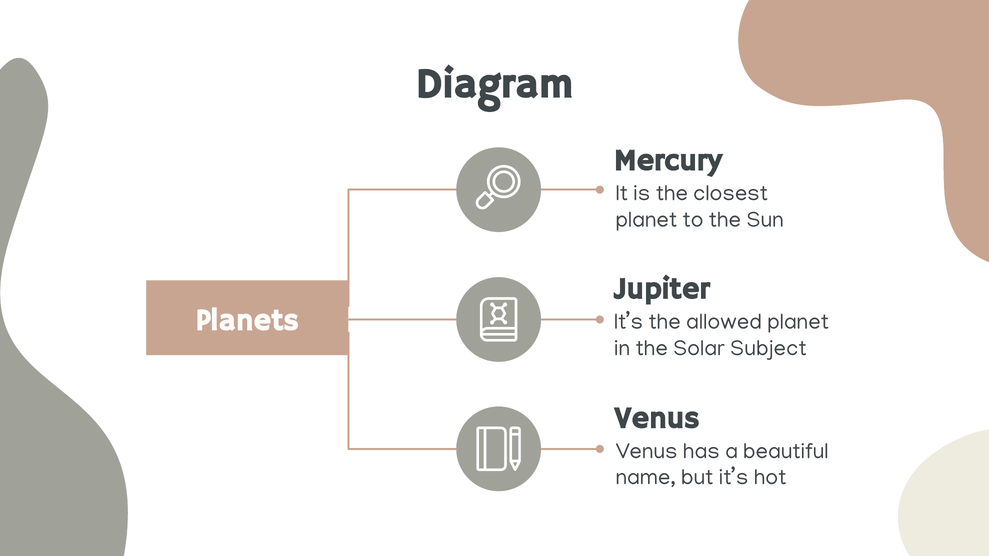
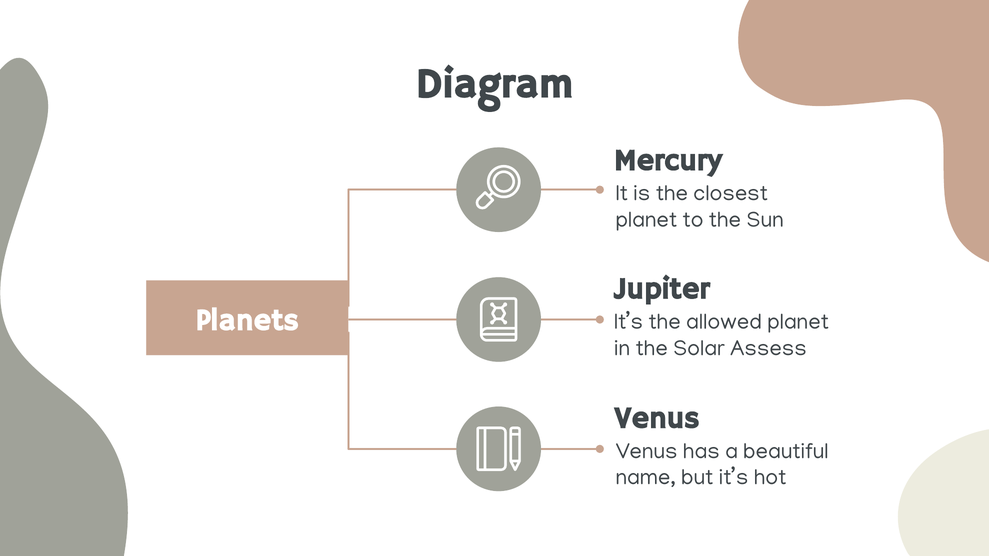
Subject: Subject -> Assess (768, 348)
